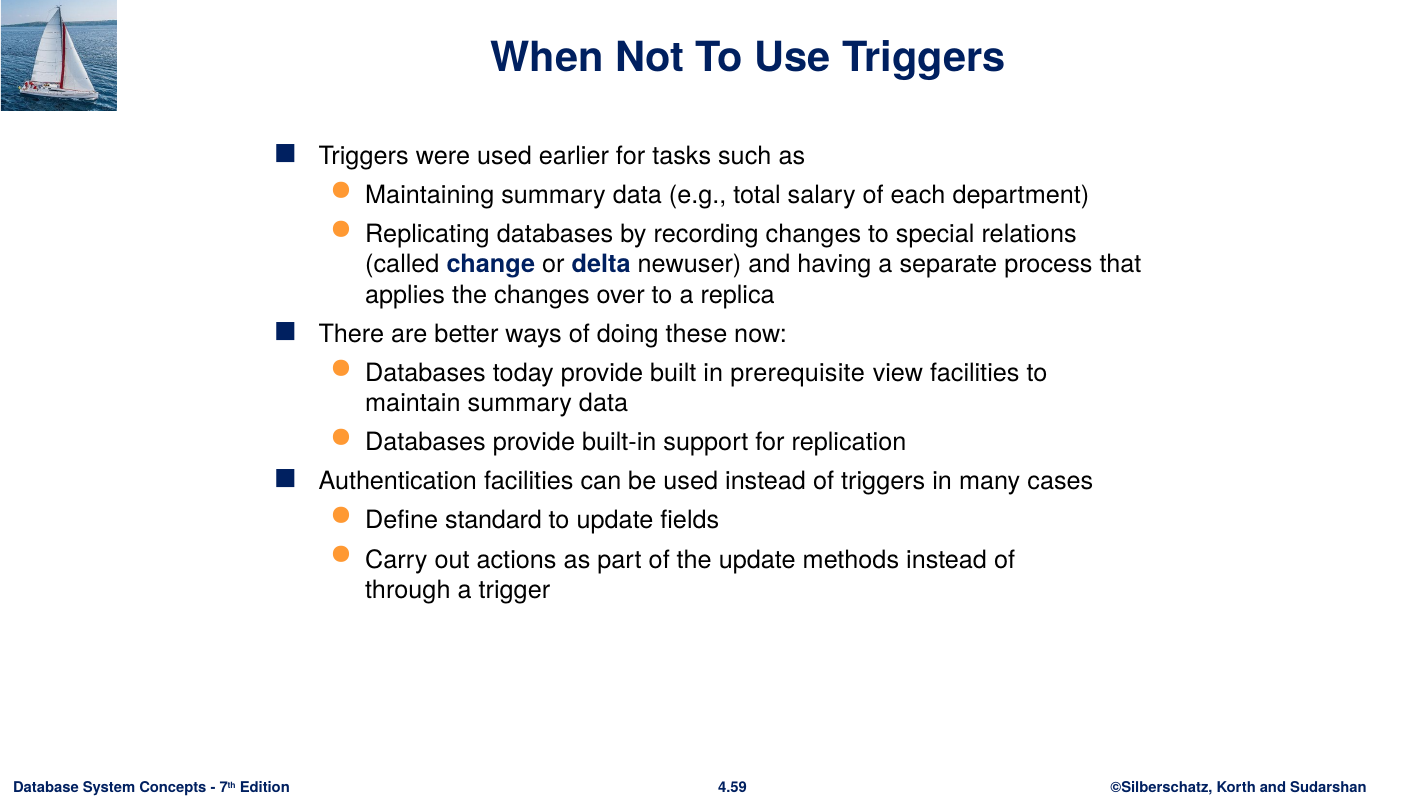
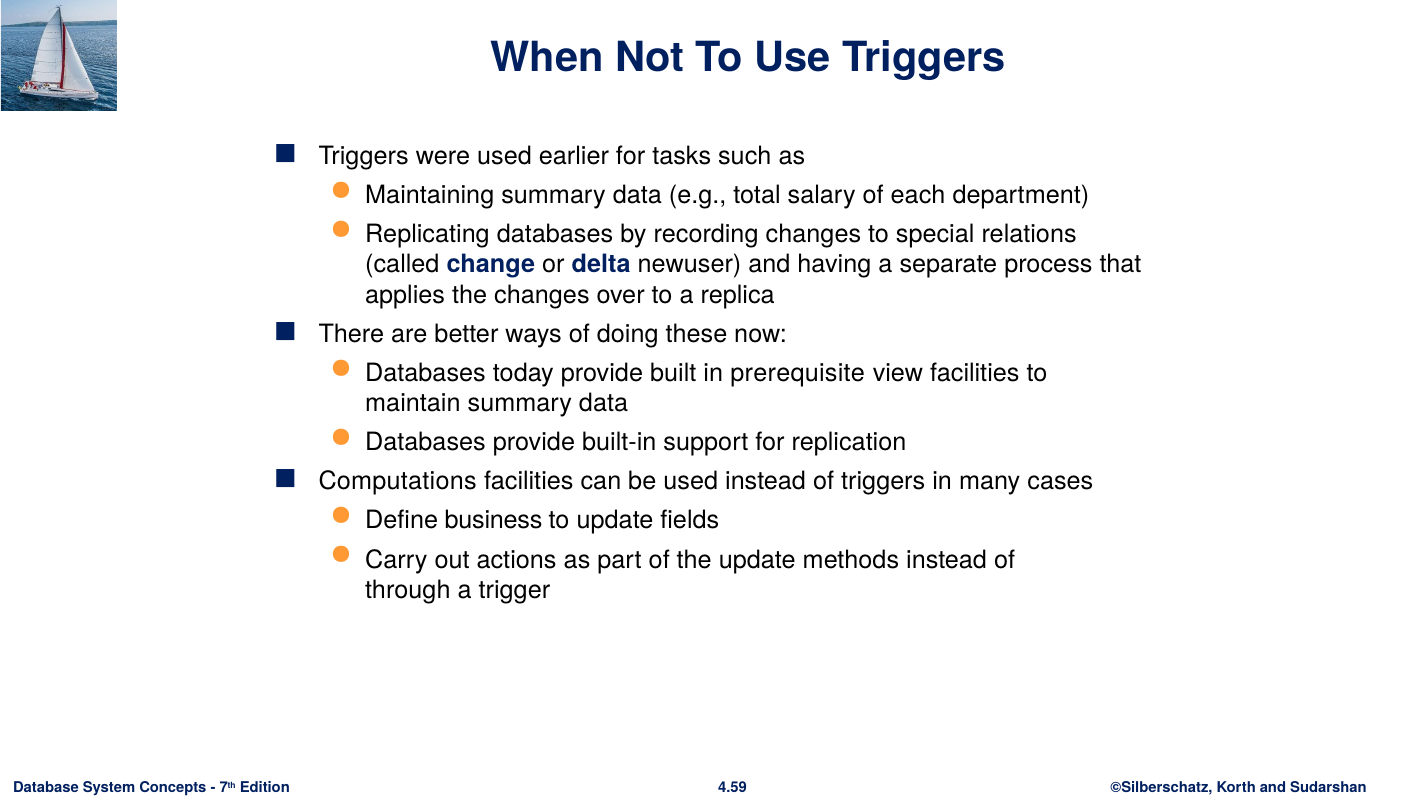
Authentication: Authentication -> Computations (398, 482)
standard: standard -> business (494, 521)
